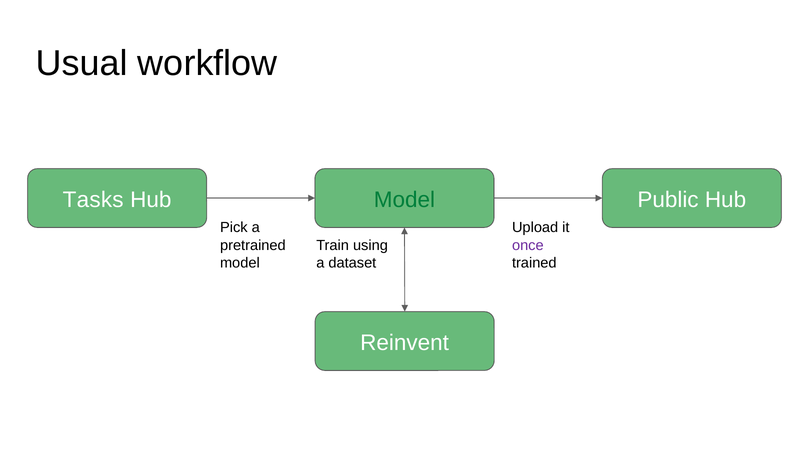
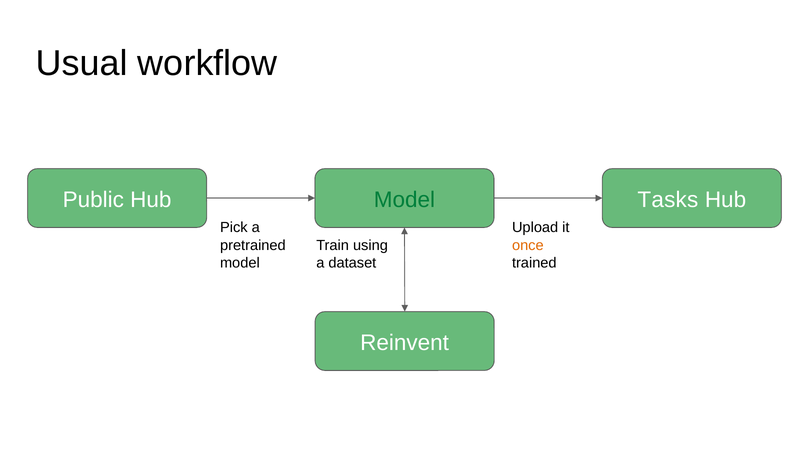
Tasks: Tasks -> Public (93, 200)
Public: Public -> Tasks (668, 200)
once colour: purple -> orange (528, 245)
